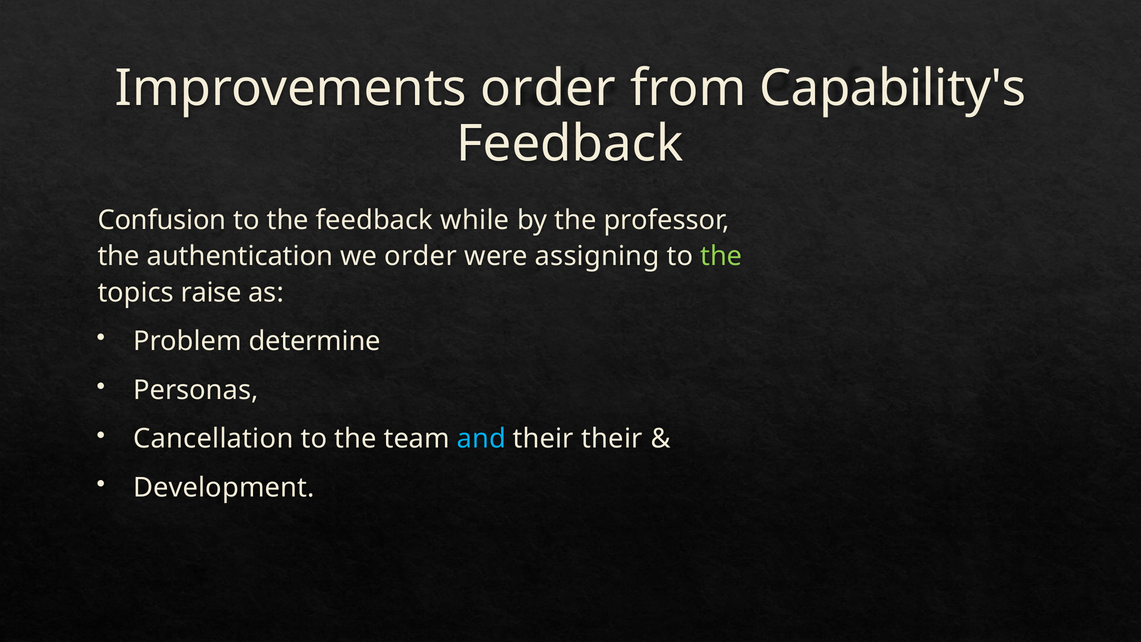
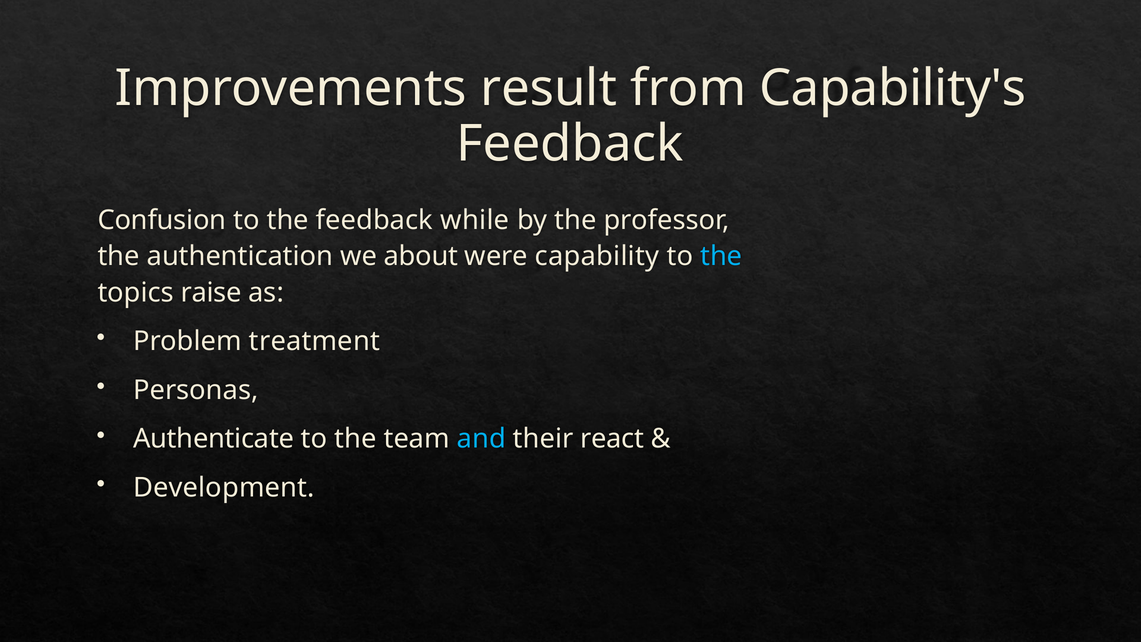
Improvements order: order -> result (549, 89)
we order: order -> about (421, 256)
assigning: assigning -> capability (597, 256)
the colour: light green -> light blue (721, 256)
determine: determine -> treatment (315, 341)
Cancellation: Cancellation -> Authenticate (214, 439)
their their: their -> react (612, 439)
